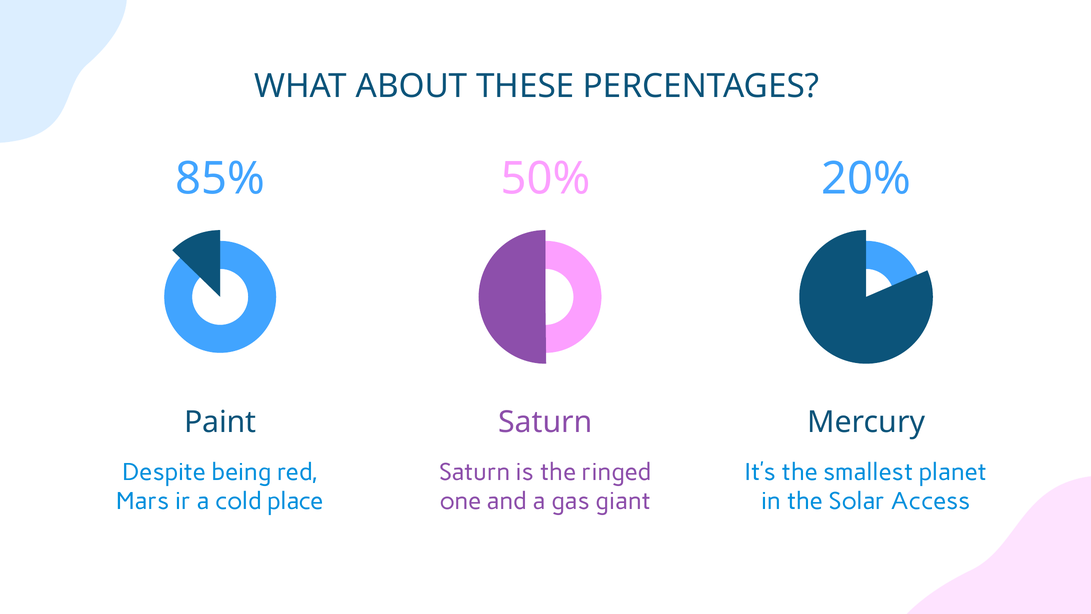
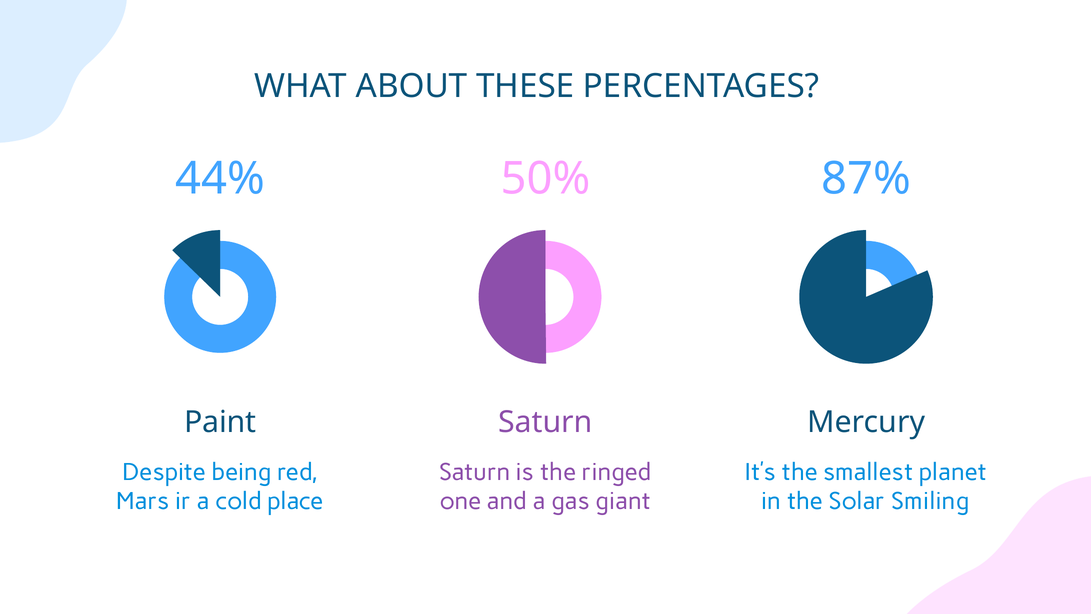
85%: 85% -> 44% (220, 179)
20%: 20% -> 87% (866, 179)
Access: Access -> Smiling (931, 501)
